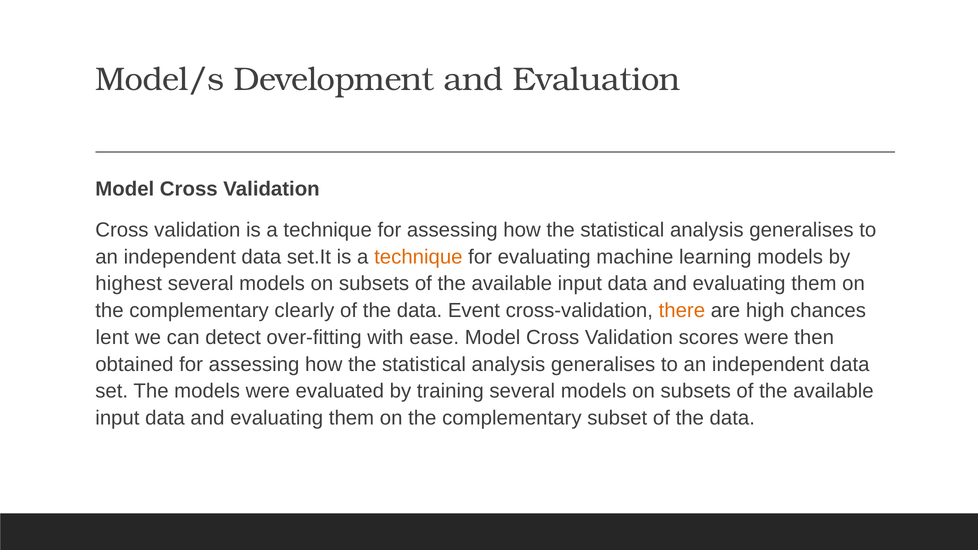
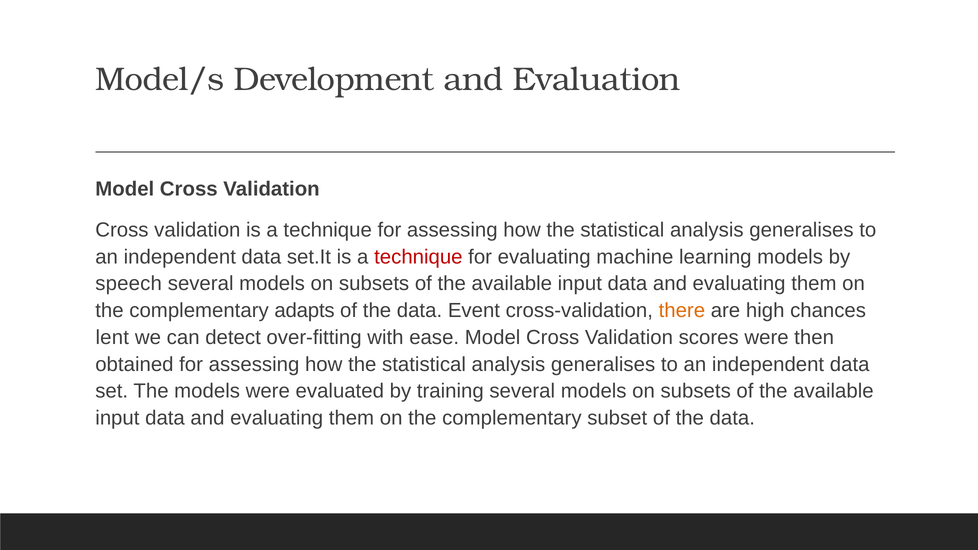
technique colour: orange -> red (418, 257)
highest: highest -> speech (129, 284)
clearly: clearly -> adapts (305, 311)
